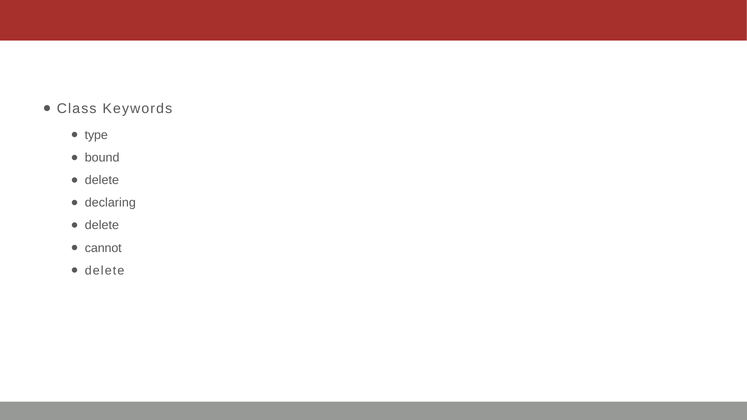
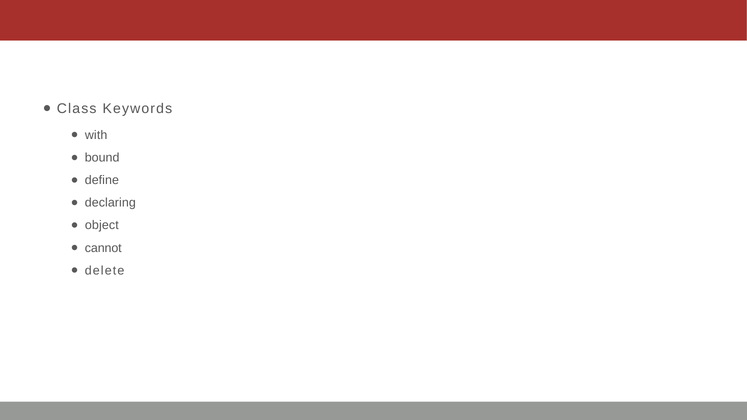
type: type -> with (96, 135)
delete: delete -> define (102, 180)
delete: delete -> object (102, 225)
